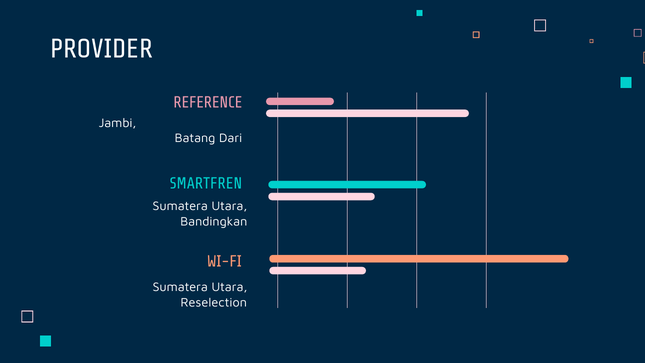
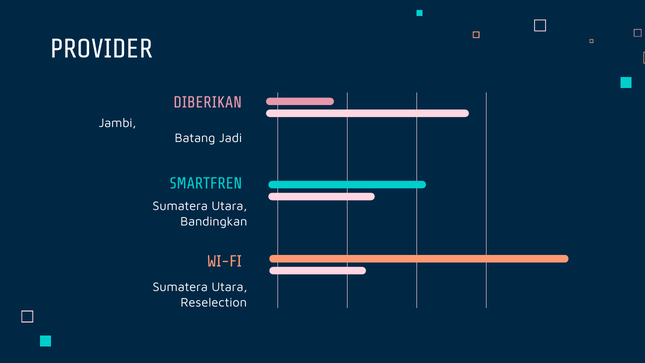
REFERENCE: REFERENCE -> DIBERIKAN (208, 102)
Dari: Dari -> Jadi (231, 138)
